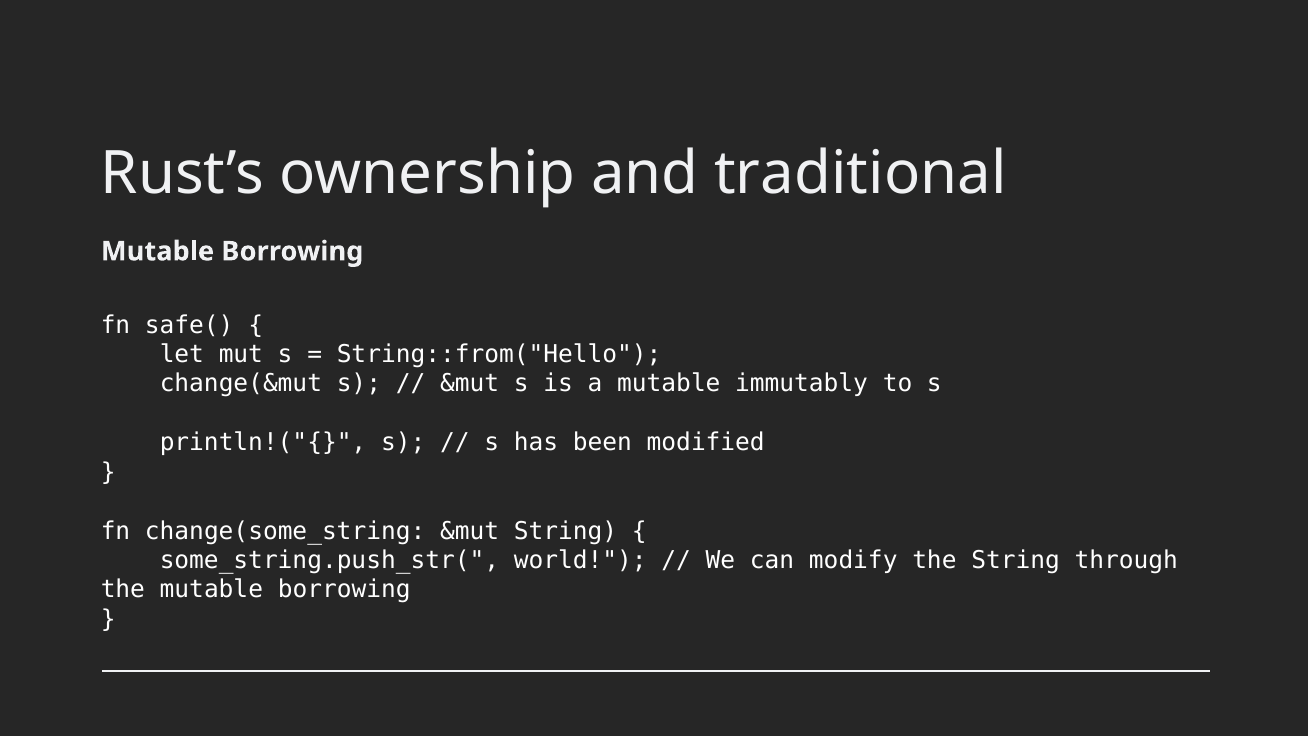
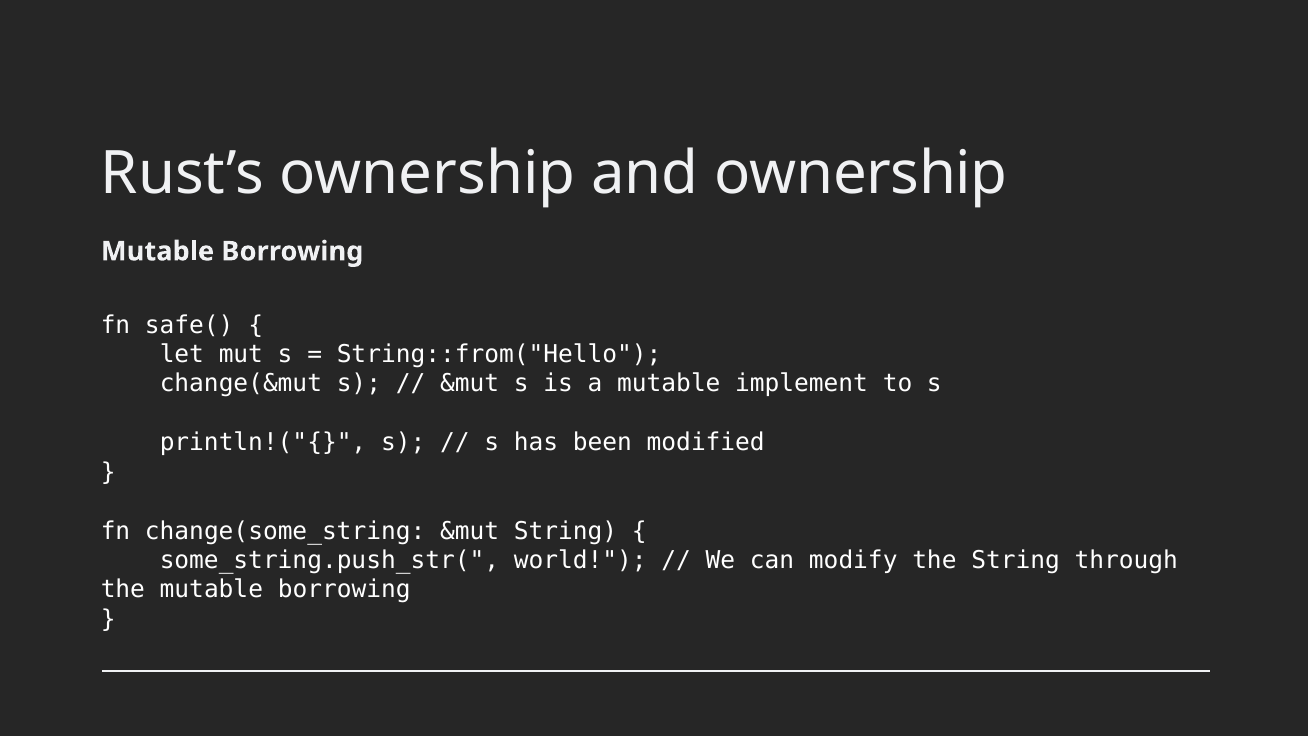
and traditional: traditional -> ownership (861, 174)
immutably: immutably -> implement (802, 384)
